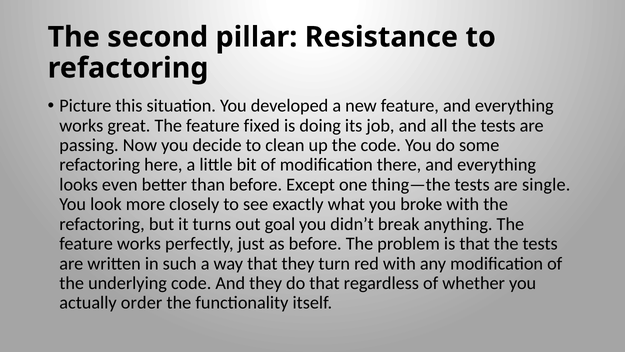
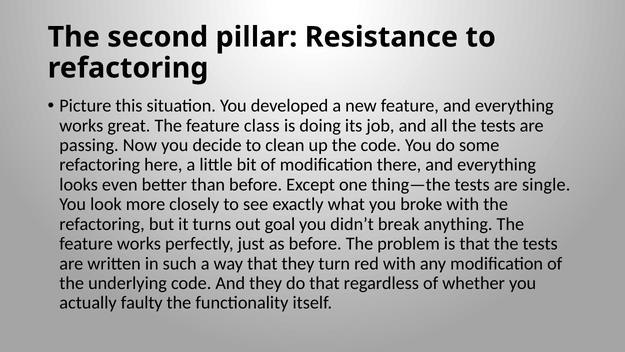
fixed: fixed -> class (262, 125)
order: order -> faulty (142, 303)
